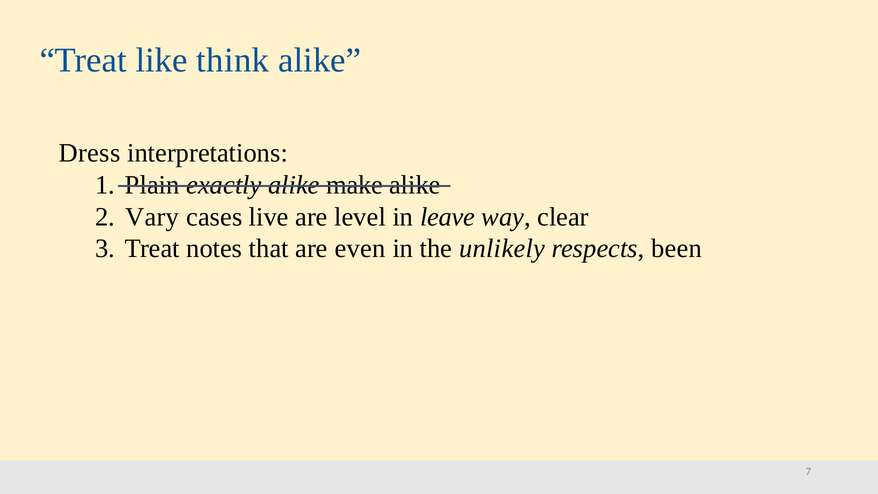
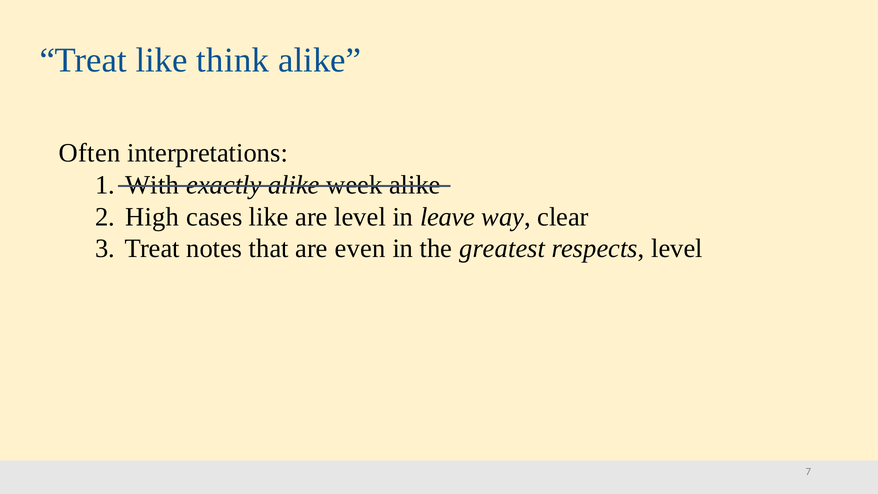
Dress: Dress -> Often (90, 153)
Plain: Plain -> With (152, 185)
make: make -> week (354, 185)
Vary: Vary -> High (152, 217)
cases live: live -> like (269, 217)
unlikely: unlikely -> greatest (502, 249)
respects been: been -> level (677, 249)
